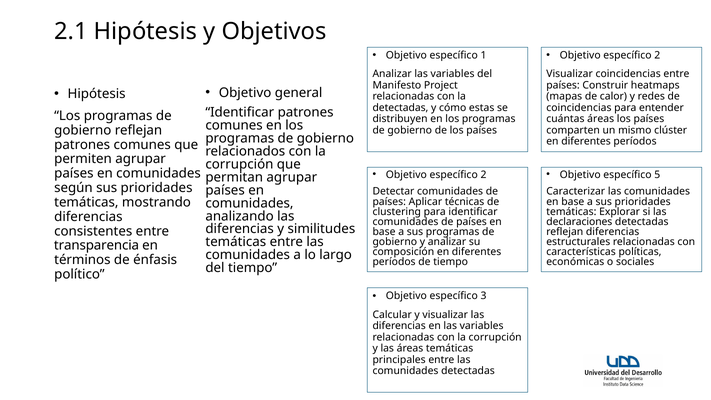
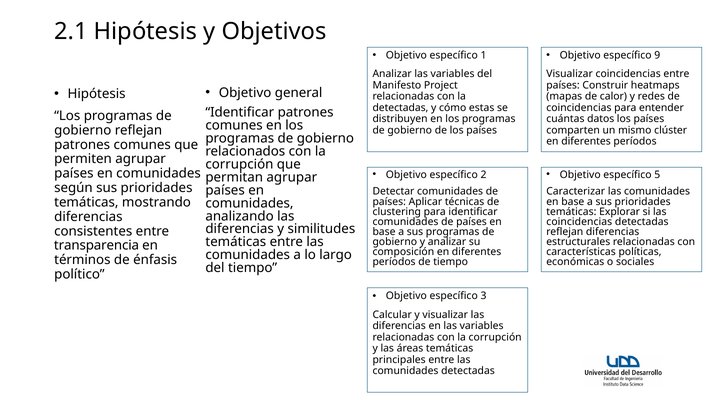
2: 2 -> 9 (657, 55)
cuántas áreas: áreas -> datos (601, 119)
declaraciones: declaraciones -> coincidencias (579, 222)
